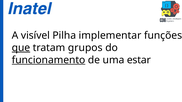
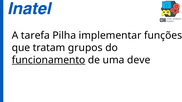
visível: visível -> tarefa (35, 36)
que underline: present -> none (21, 48)
estar: estar -> deve (139, 60)
